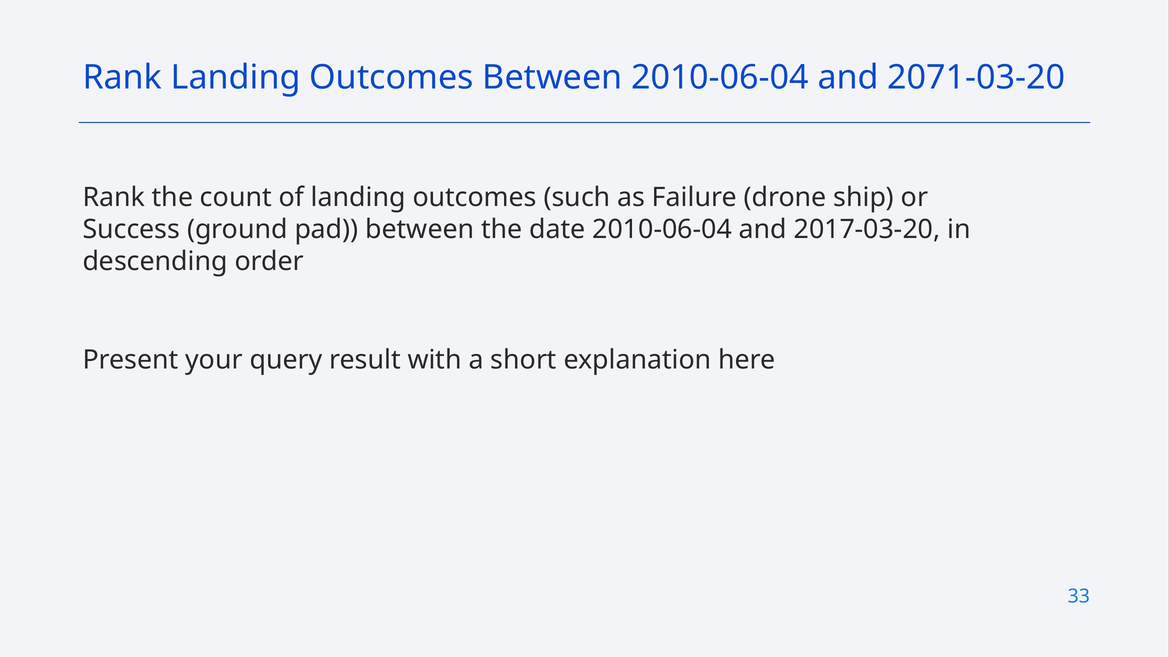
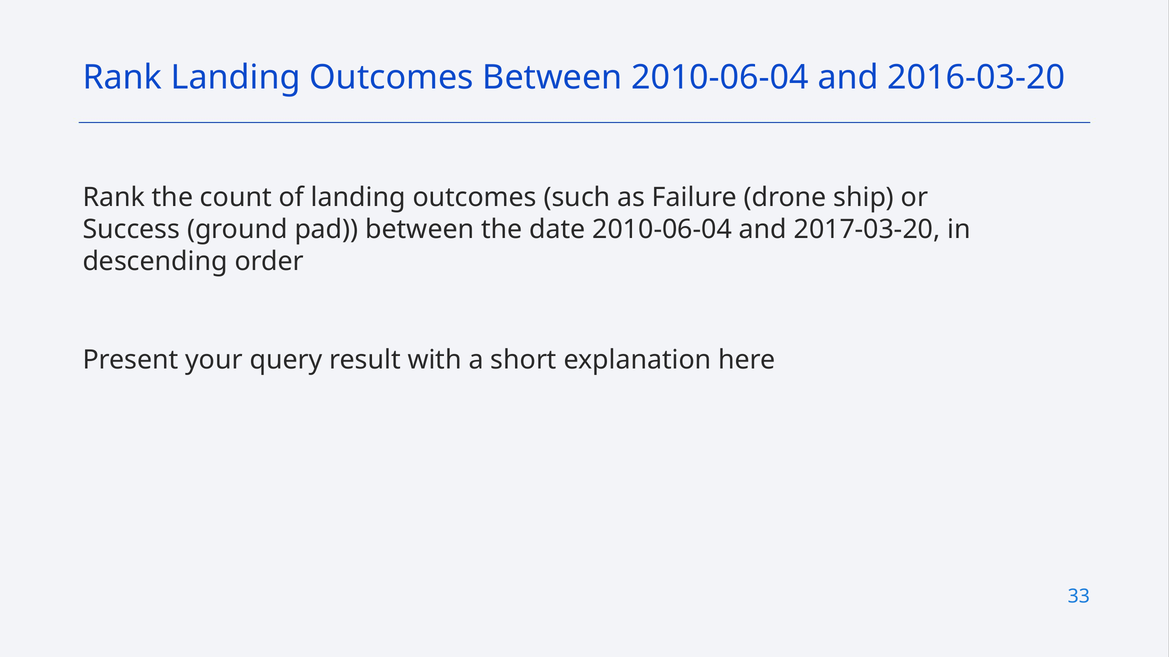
2071-03-20: 2071-03-20 -> 2016-03-20 (976, 78)
